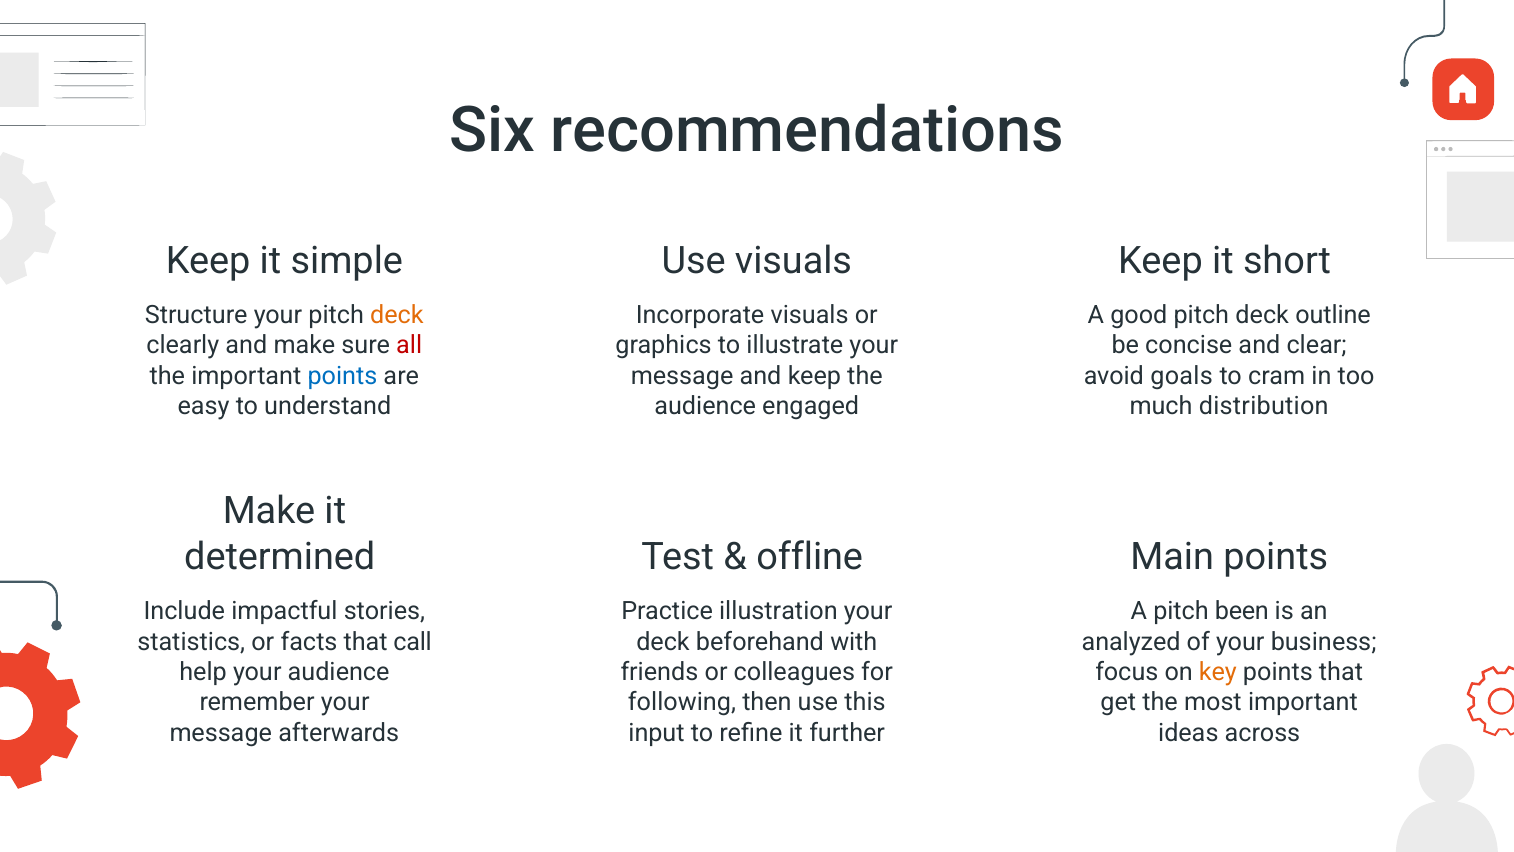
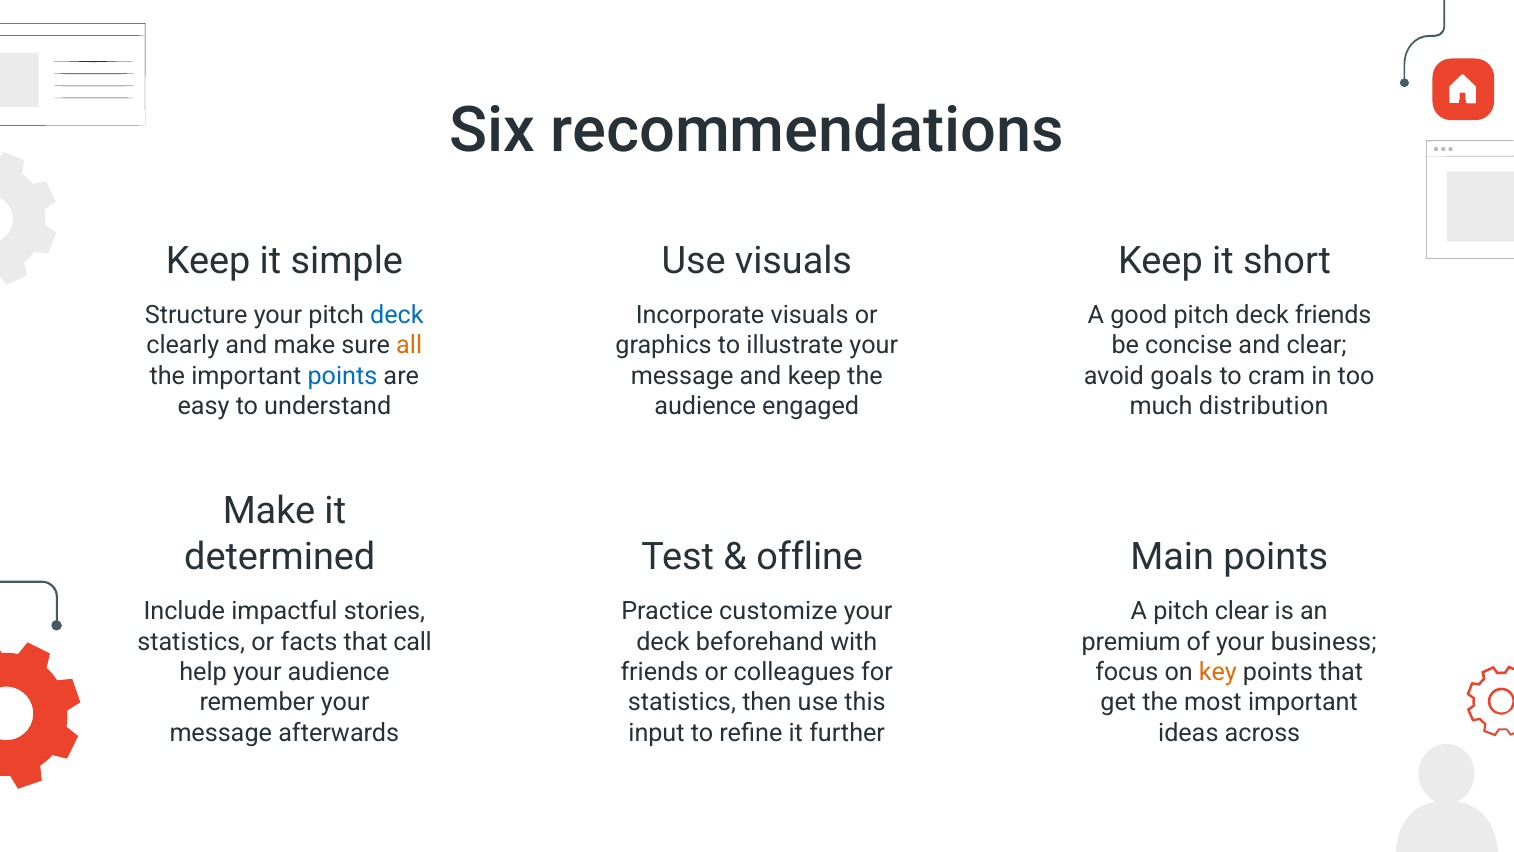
deck colour: orange -> blue (397, 315)
deck outline: outline -> friends (1333, 315)
all colour: red -> orange (409, 345)
illustration: illustration -> customize (778, 611)
pitch been: been -> clear (1242, 611)
analyzed: analyzed -> premium (1131, 642)
following: following -> statistics (682, 702)
